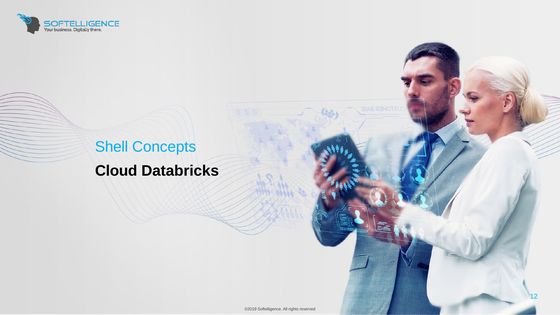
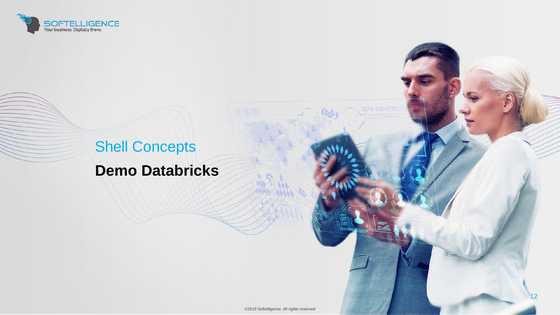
Cloud: Cloud -> Demo (116, 171)
